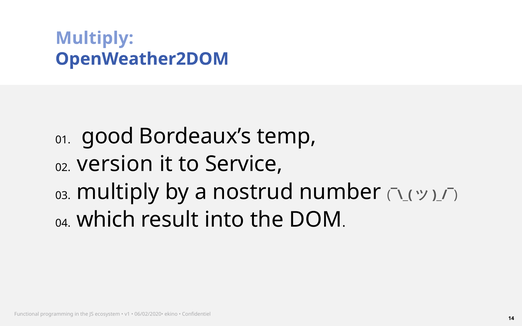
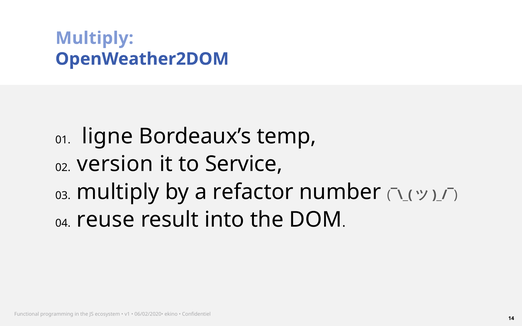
good: good -> ligne (108, 137)
nostrud: nostrud -> refactor (253, 192)
which: which -> reuse (106, 220)
